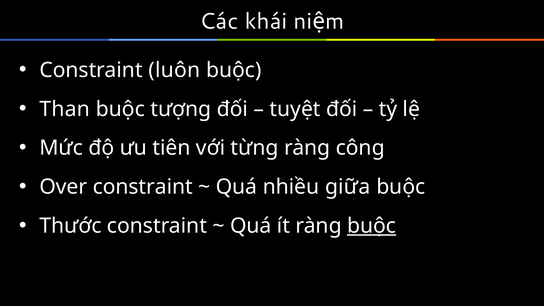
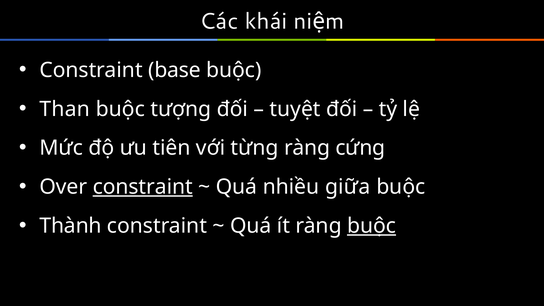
luôn: luôn -> base (175, 70)
công: công -> cứng (360, 148)
constraint underline: none -> present (143, 187)
Thước: Thước -> Thành (71, 226)
